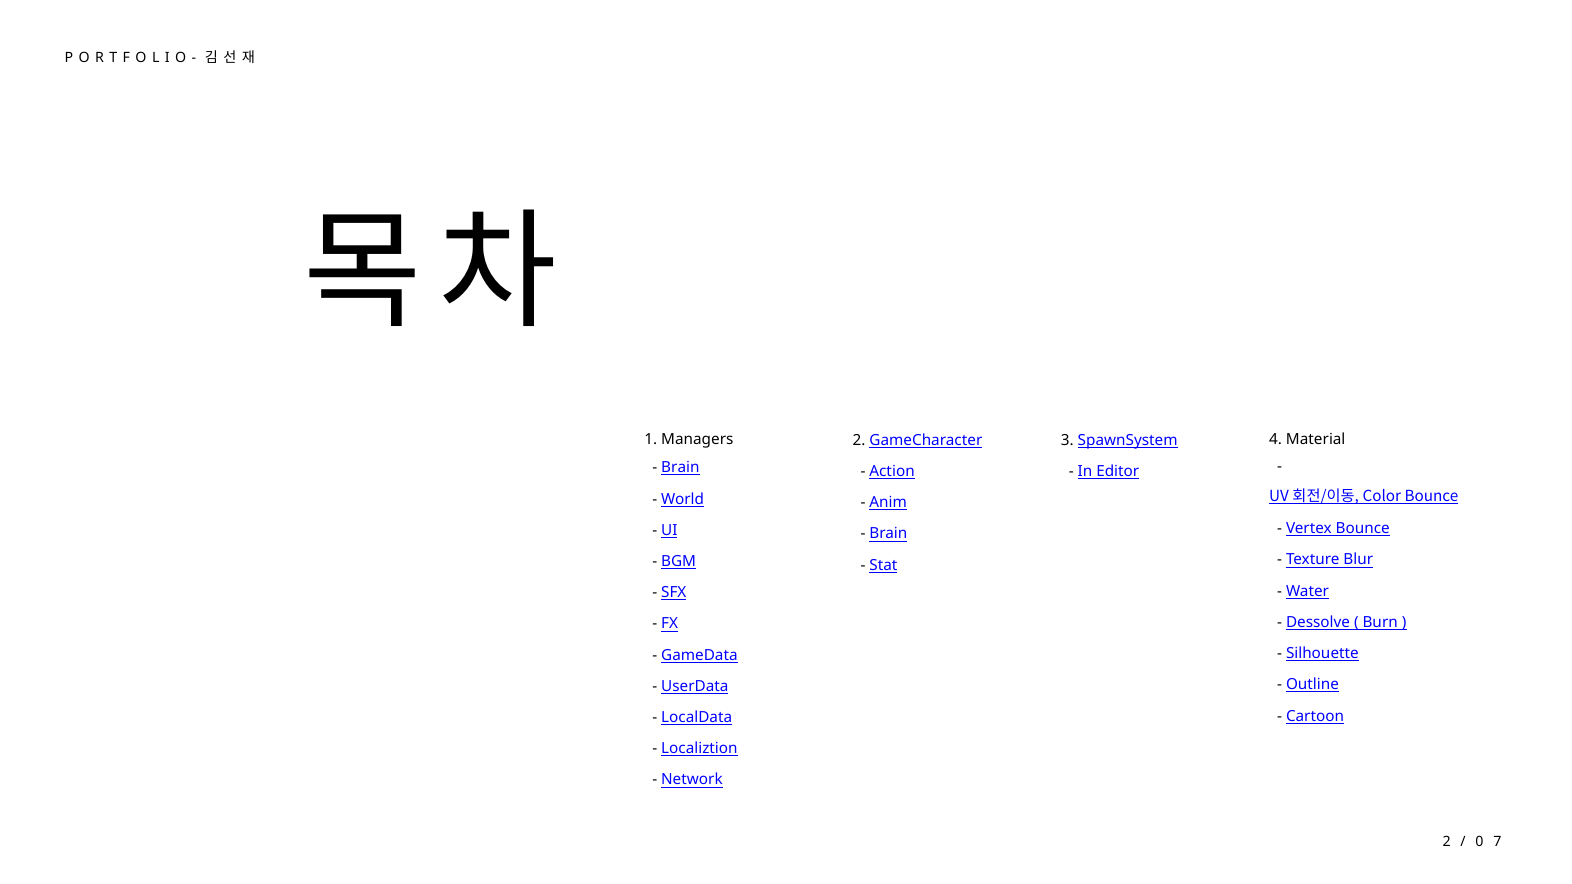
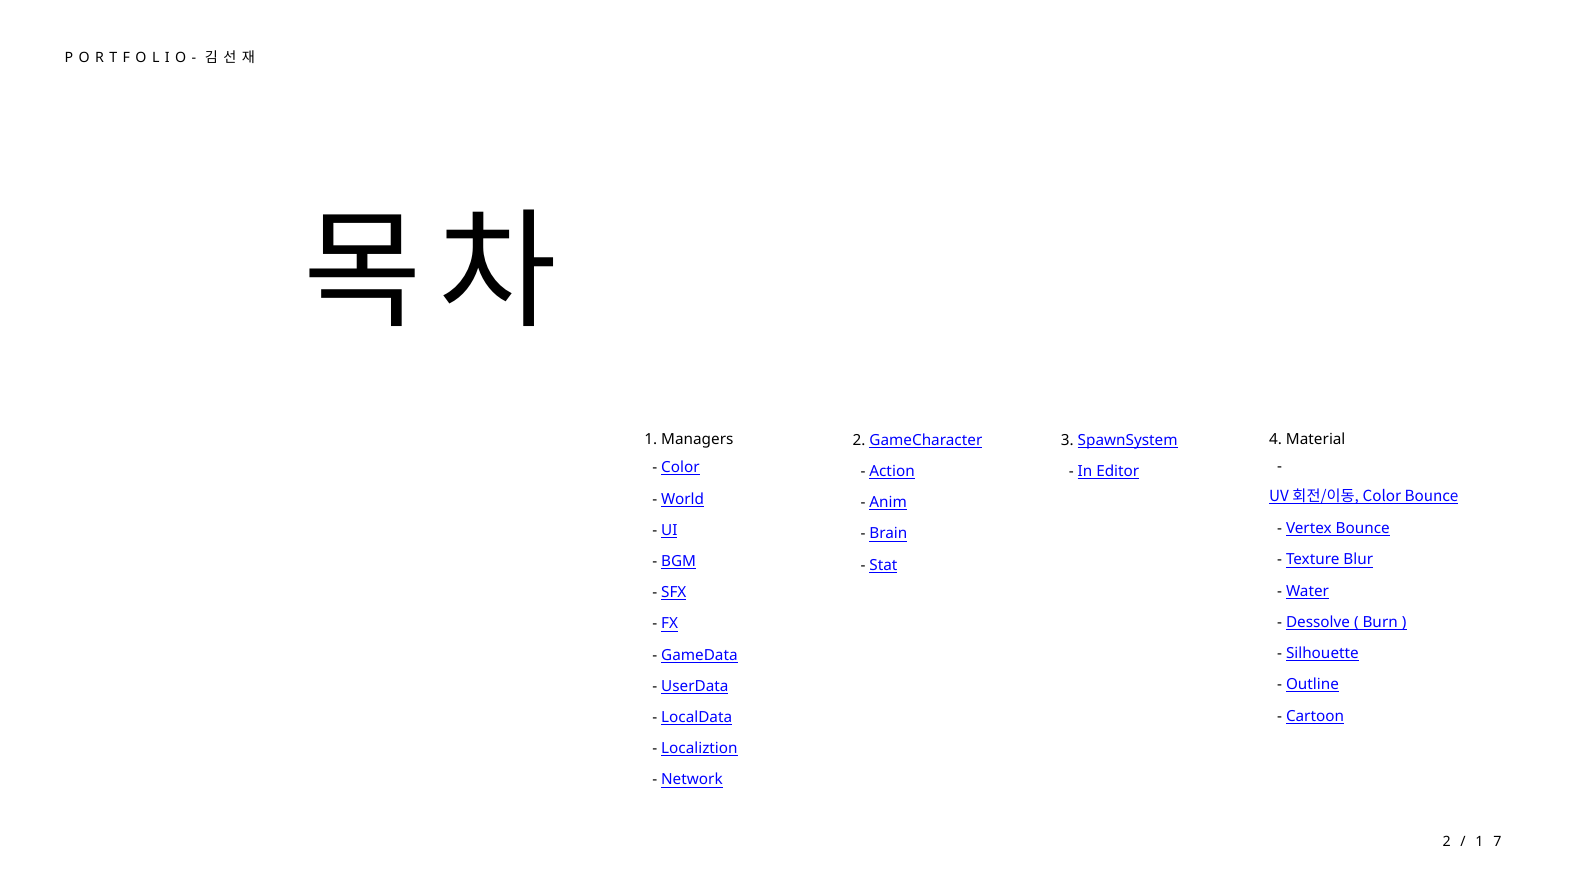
Brain: Brain -> Color (680, 468)
0: 0 -> 1 (1480, 842)
